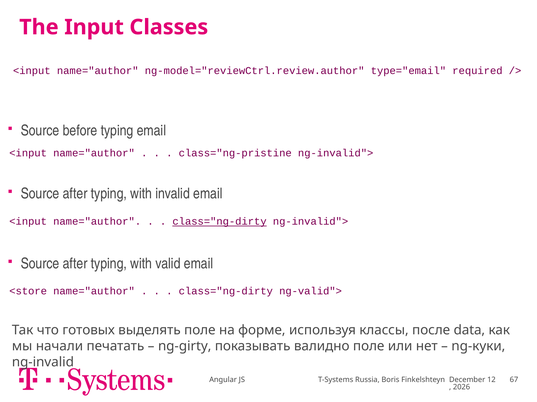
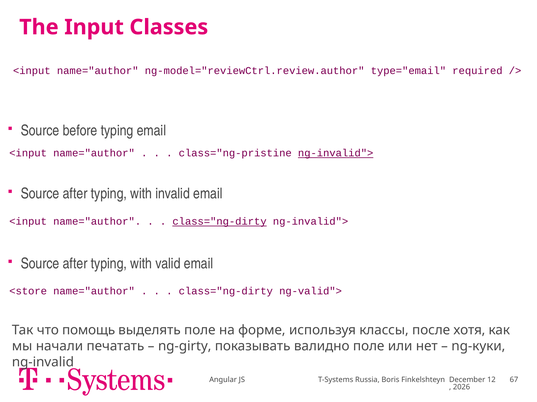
ng-invalid"> underline: none -> present (336, 153)
готовых: готовых -> помощь (89, 331)
data: data -> хотя (469, 331)
